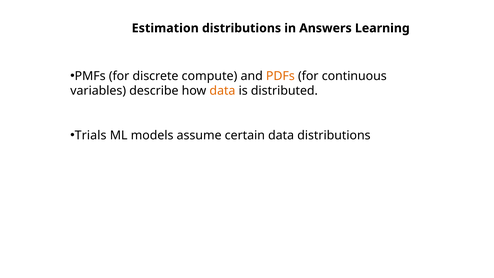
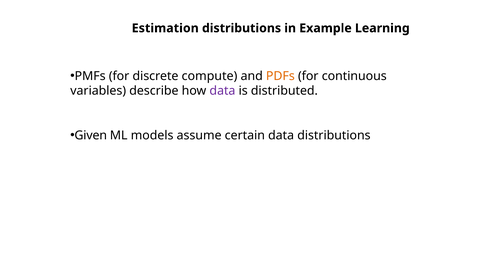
Answers: Answers -> Example (325, 28)
data colour: orange -> purple (222, 91)
Trials: Trials -> Given (91, 135)
